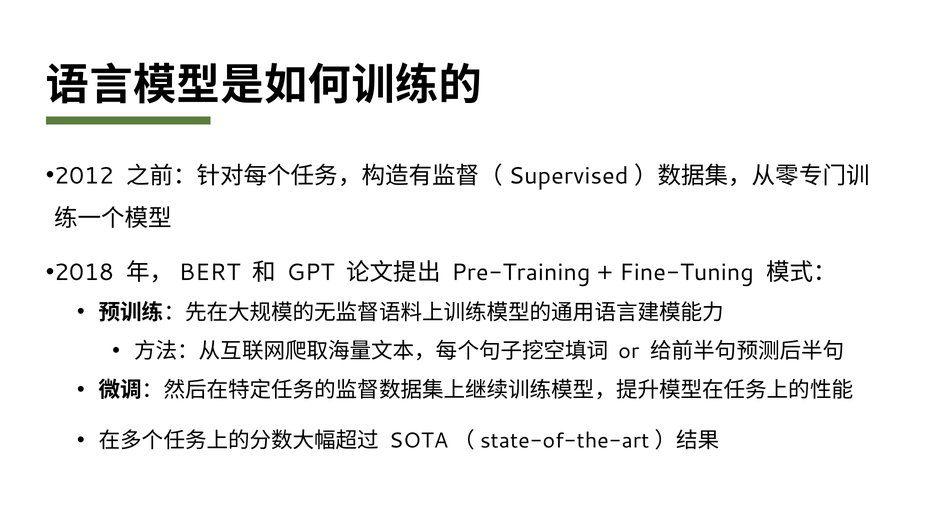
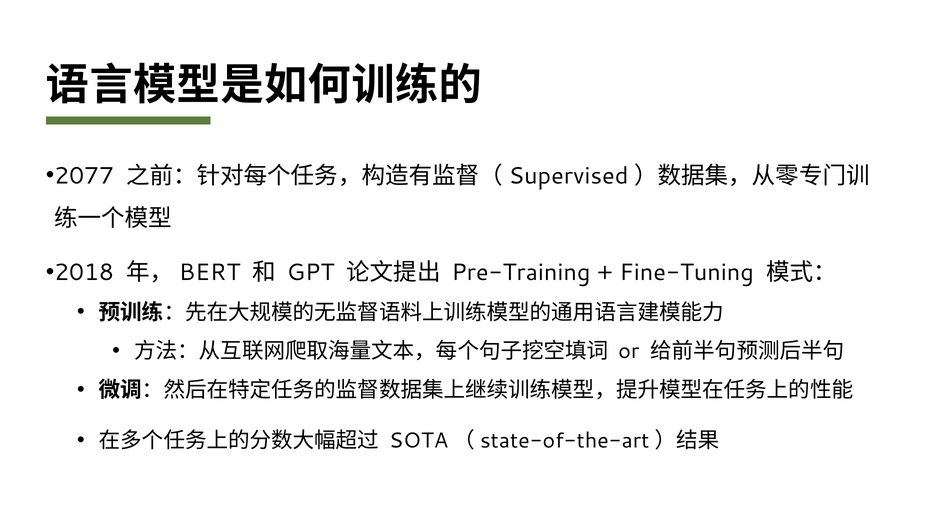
2012: 2012 -> 2077 (84, 176)
